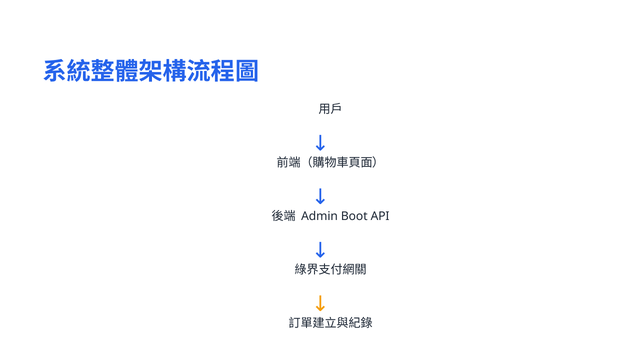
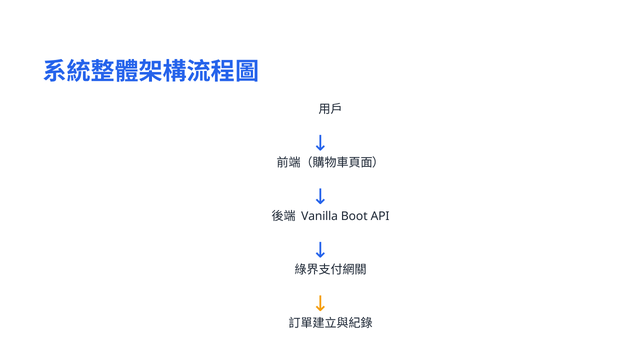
Admin: Admin -> Vanilla (320, 216)
